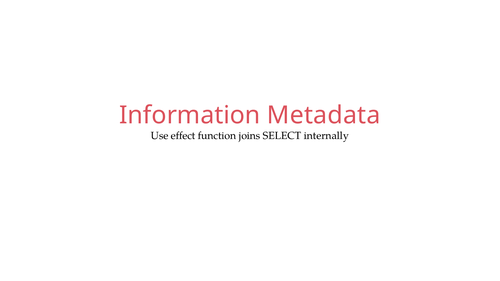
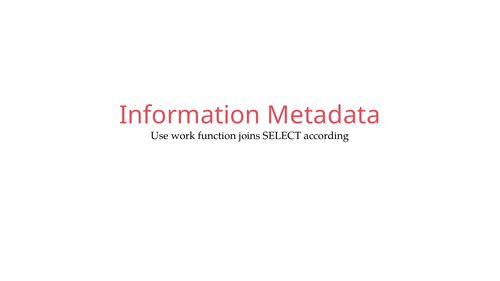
effect: effect -> work (183, 136)
internally: internally -> according (326, 136)
